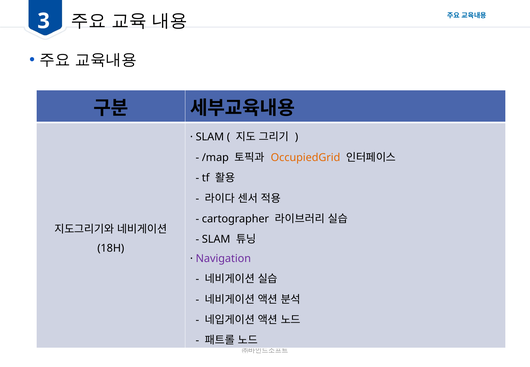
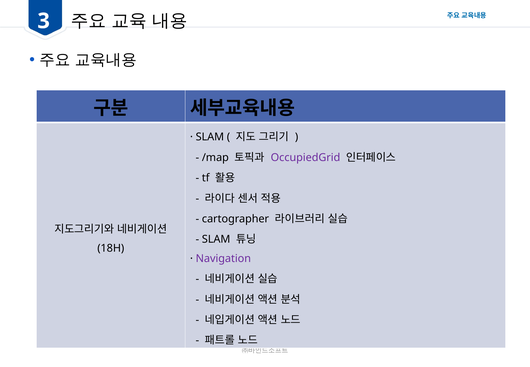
OccupiedGrid colour: orange -> purple (305, 157)
